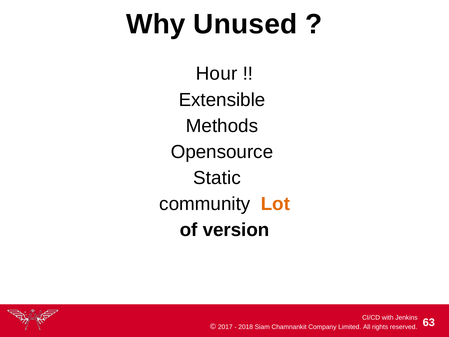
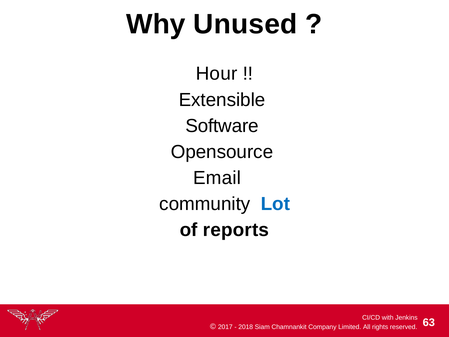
Methods: Methods -> Software (222, 126)
Static: Static -> Email (217, 178)
Lot colour: orange -> blue (275, 204)
version: version -> reports (236, 230)
